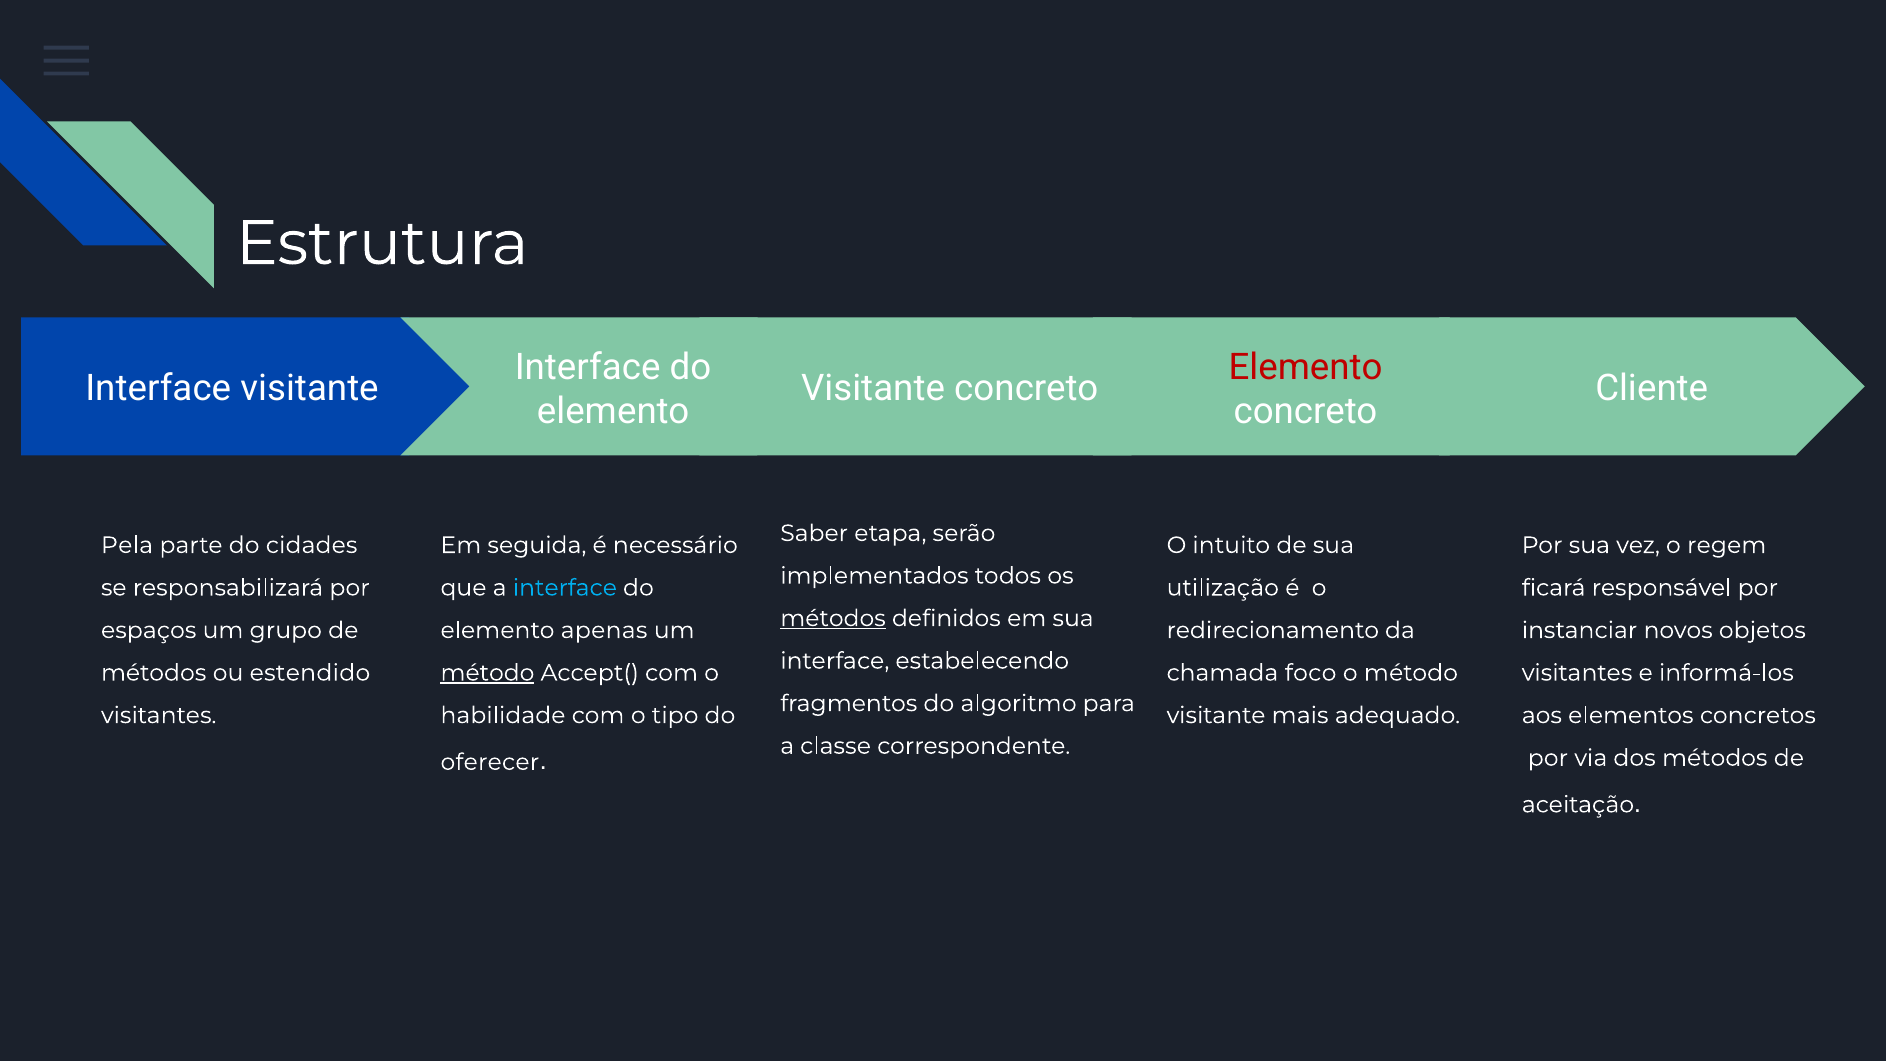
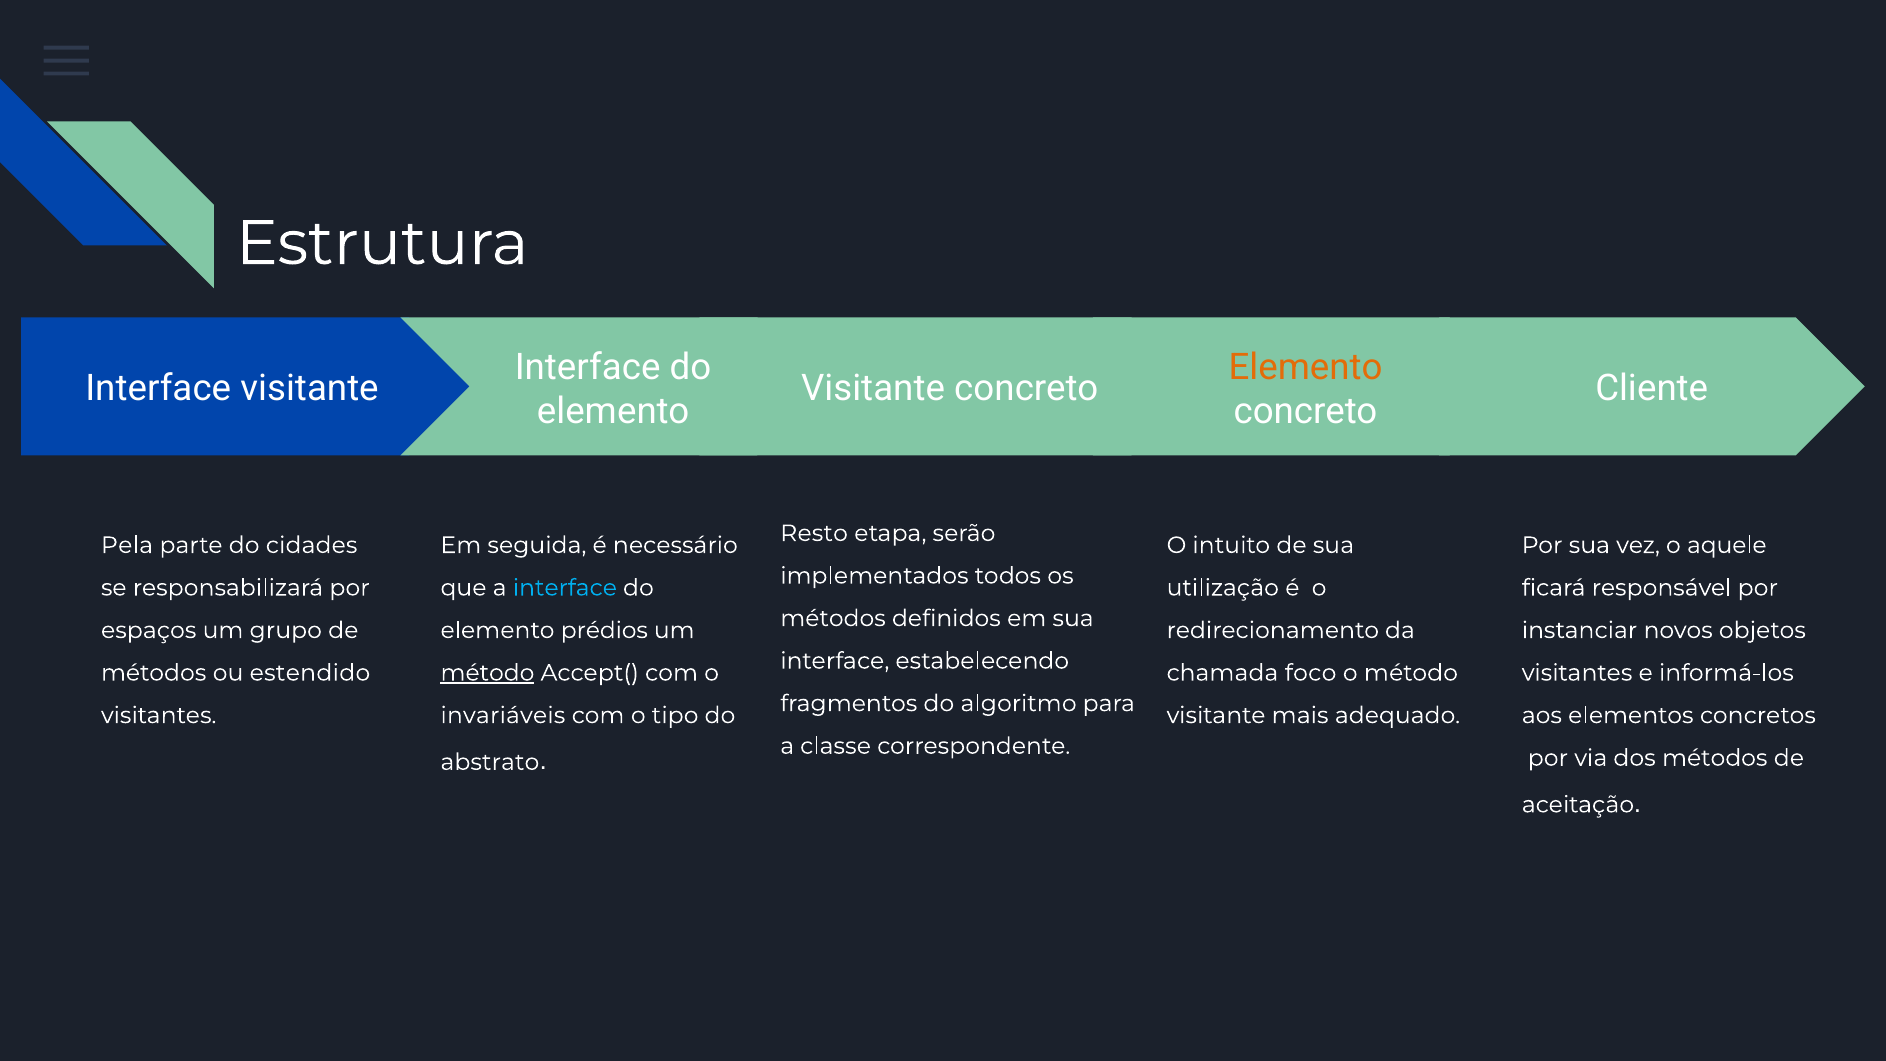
Elemento colour: red -> orange (1306, 367)
Saber: Saber -> Resto (814, 533)
regem: regem -> aquele (1727, 545)
métodos underline: present -> none (833, 618)
apenas: apenas -> prédios (604, 630)
habilidade: habilidade -> invariáveis (503, 715)
oferecer: oferecer -> abstrato (490, 762)
